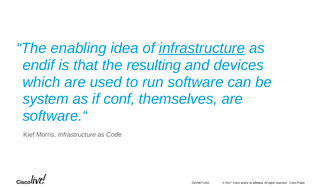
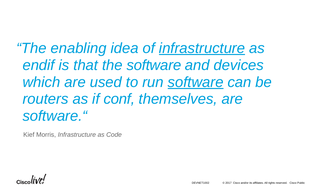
the resulting: resulting -> software (154, 65)
software underline: none -> present (196, 82)
system: system -> routers (46, 99)
